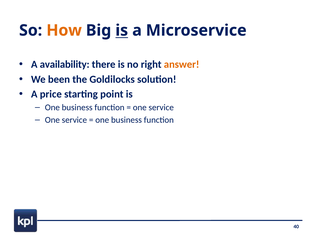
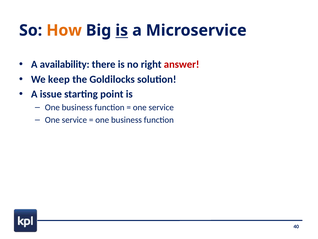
answer colour: orange -> red (182, 64)
been: been -> keep (59, 79)
price: price -> issue (51, 94)
